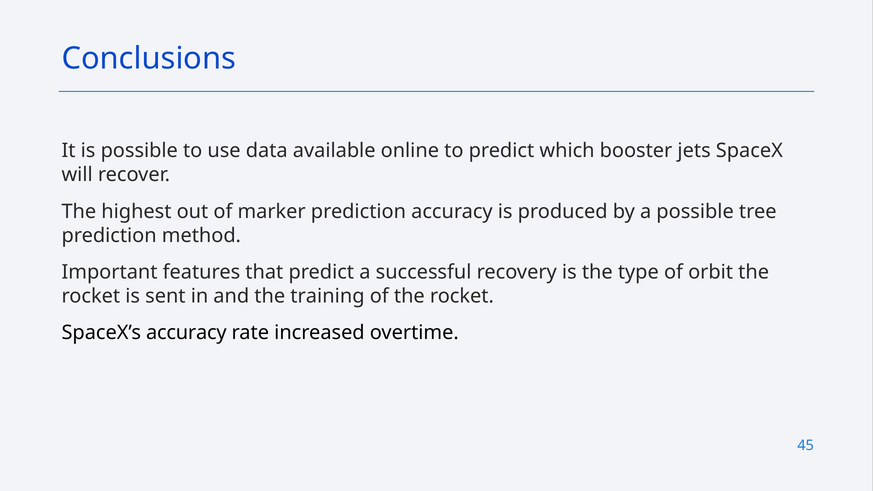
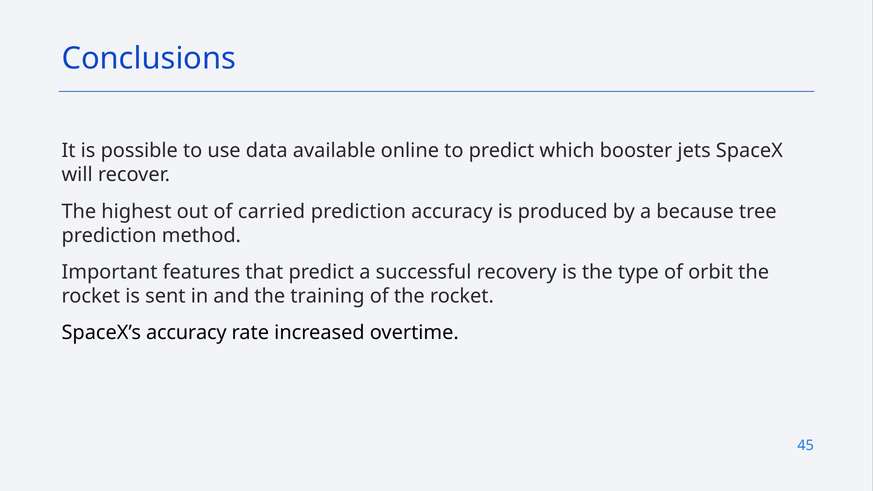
marker: marker -> carried (272, 212)
a possible: possible -> because (695, 212)
